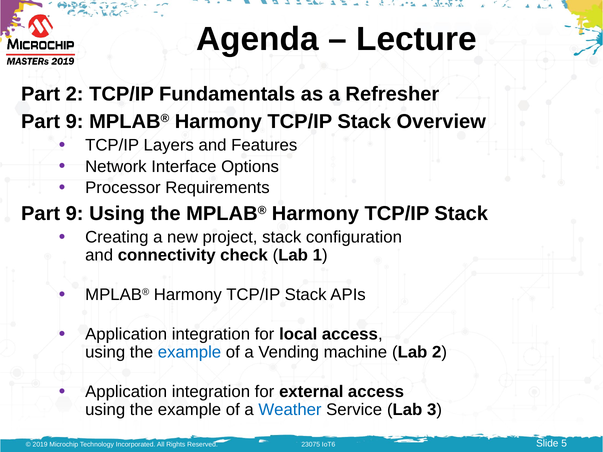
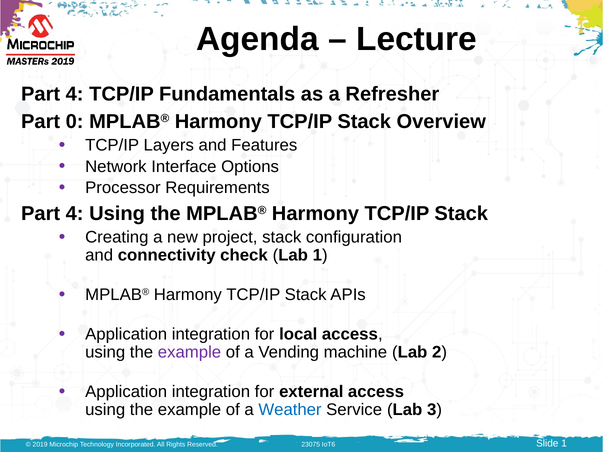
2: 2 -> 4 (75, 94)
9: 9 -> 0 (75, 122)
9: 9 -> 4 (75, 214)
example colour: blue -> purple (190, 352)
5: 5 -> 1 (564, 444)
